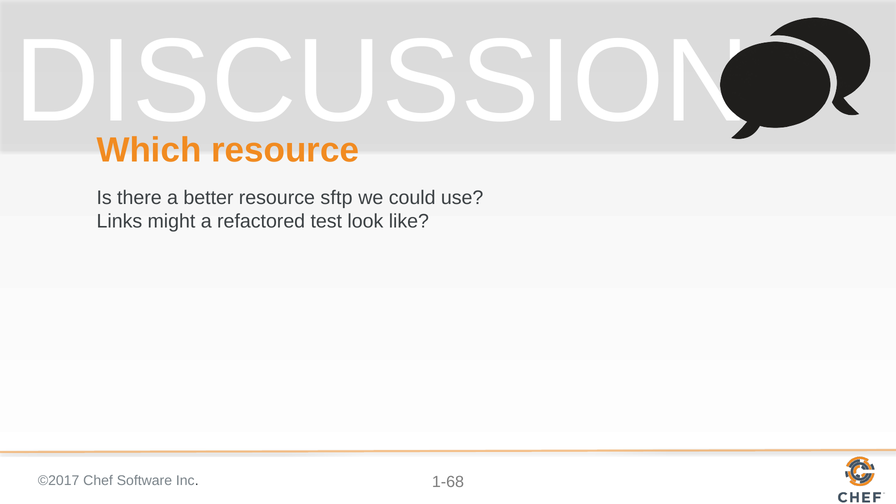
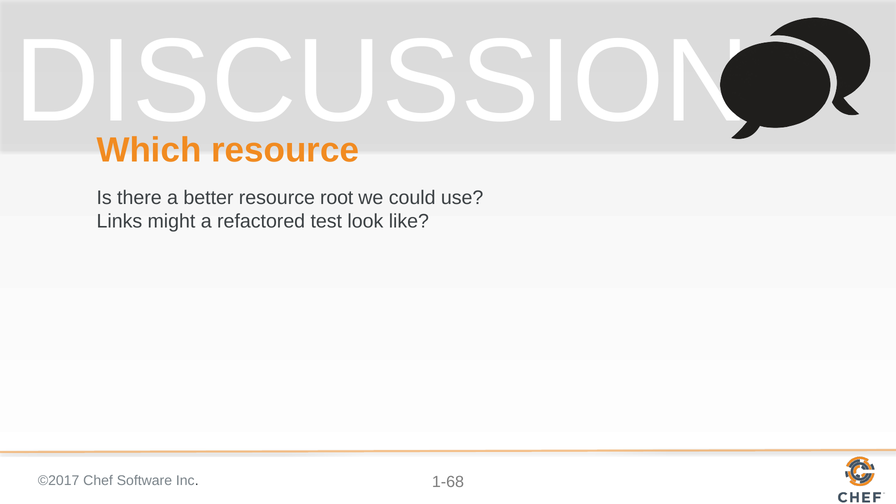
sftp: sftp -> root (337, 198)
